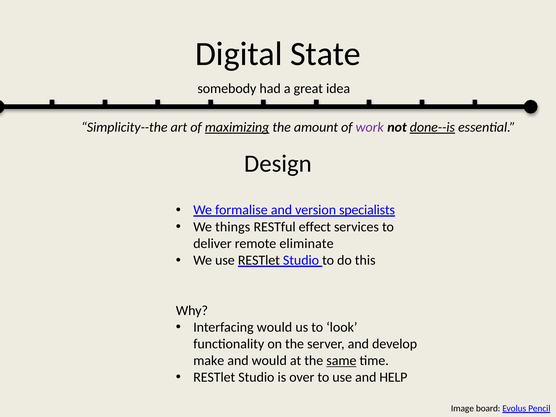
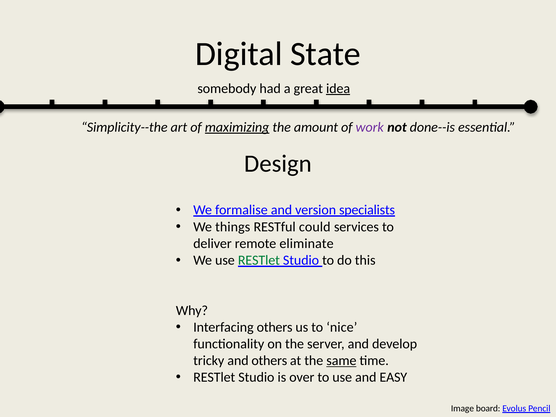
idea underline: none -> present (338, 89)
done--is underline: present -> none (432, 127)
effect: effect -> could (315, 227)
RESTlet colour: black -> green (259, 260)
Interfacing would: would -> others (275, 327)
look: look -> nice (342, 327)
make: make -> tricky (209, 361)
and would: would -> others (269, 361)
HELP: HELP -> EASY (393, 377)
